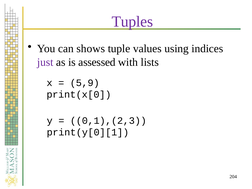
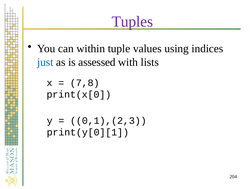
shows: shows -> within (91, 49)
just colour: purple -> blue (45, 62)
5,9: 5,9 -> 7,8 (85, 83)
